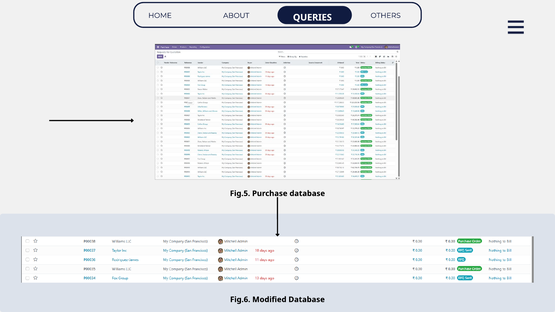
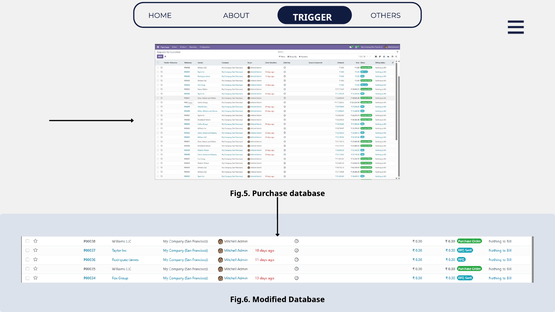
QUERIES: QUERIES -> TRIGGER (312, 17)
